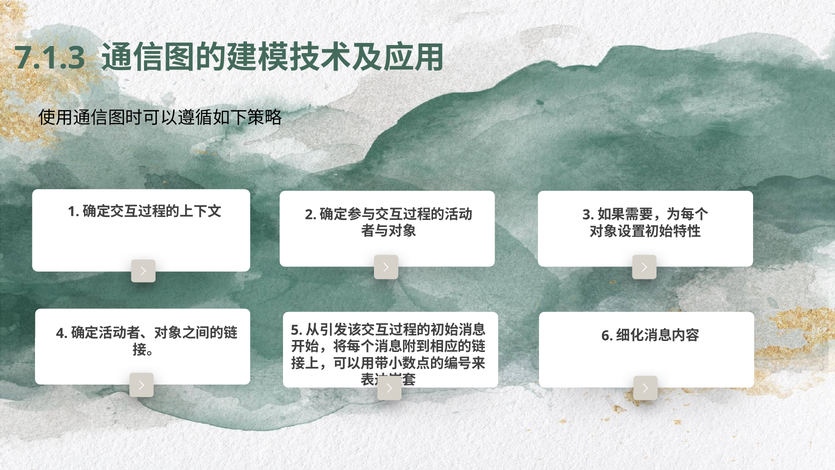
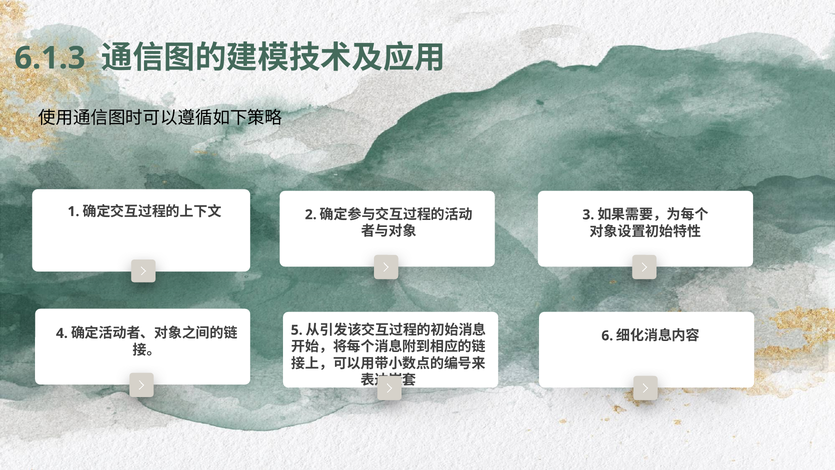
7.1.3: 7.1.3 -> 6.1.3 (50, 58)
